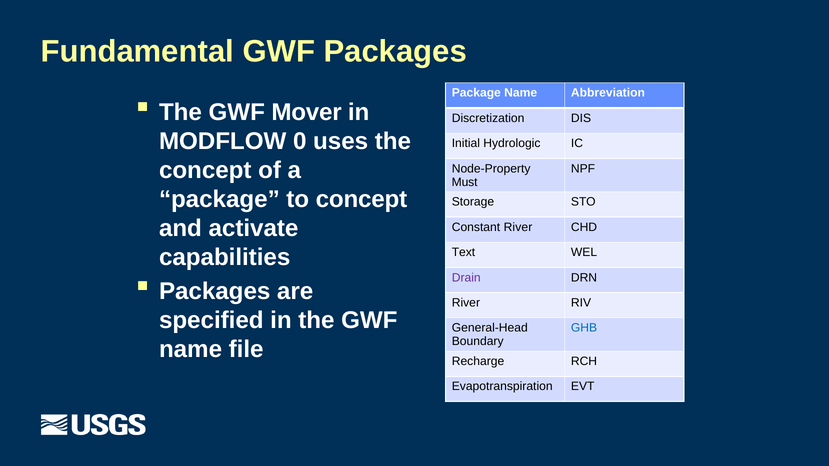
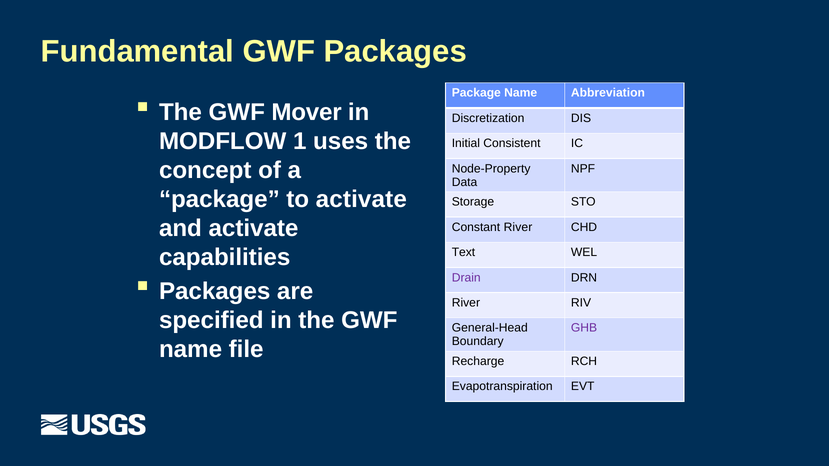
0: 0 -> 1 (300, 142)
Hydrologic: Hydrologic -> Consistent (512, 143)
Must: Must -> Data (465, 182)
to concept: concept -> activate (361, 200)
GHB colour: blue -> purple (584, 328)
